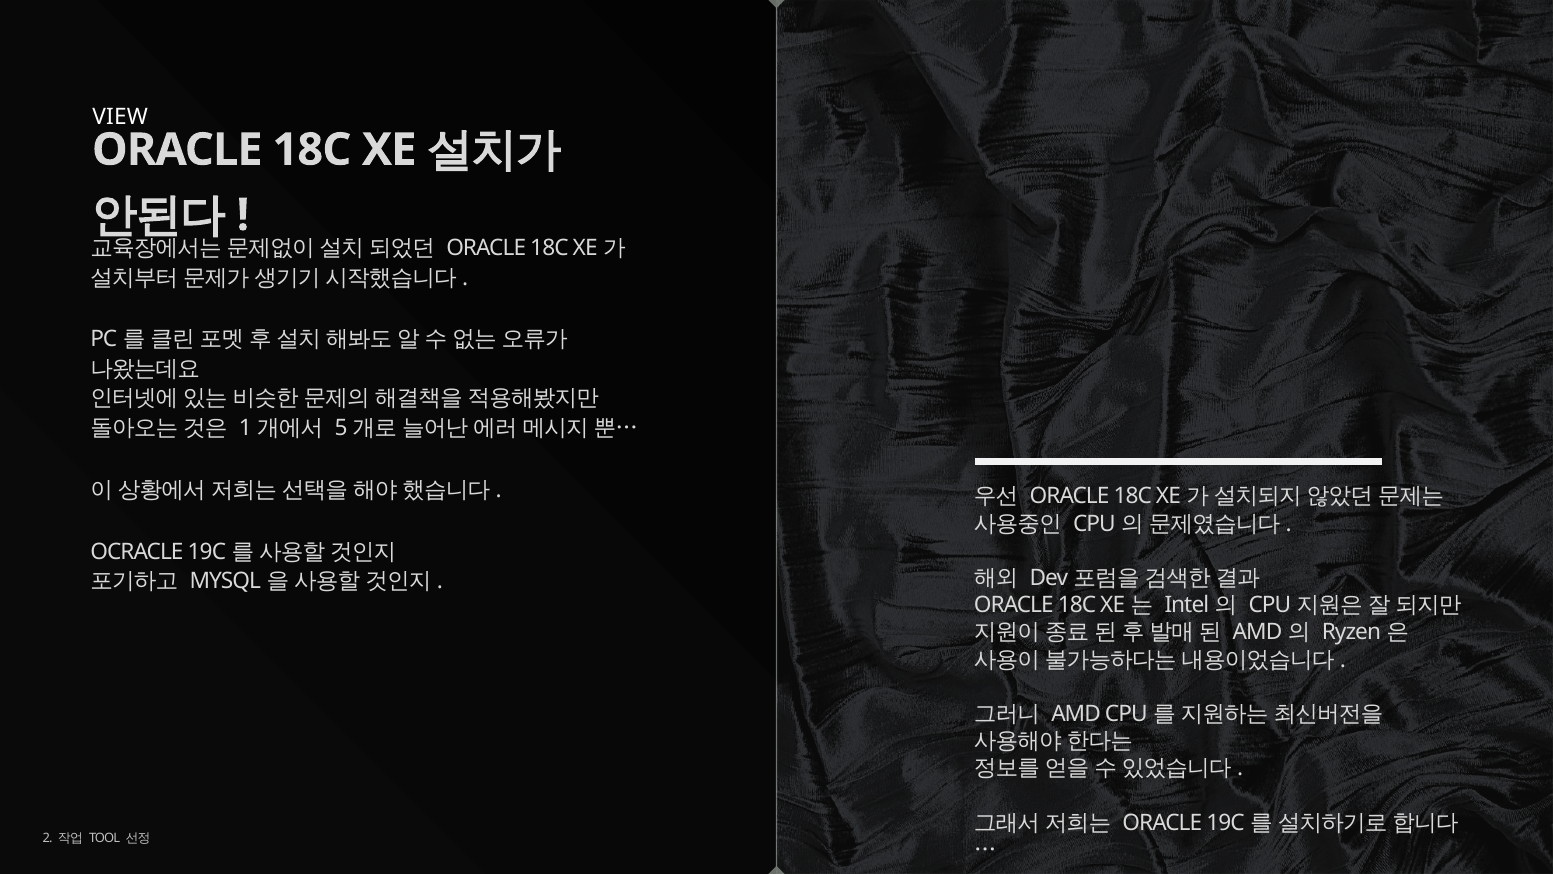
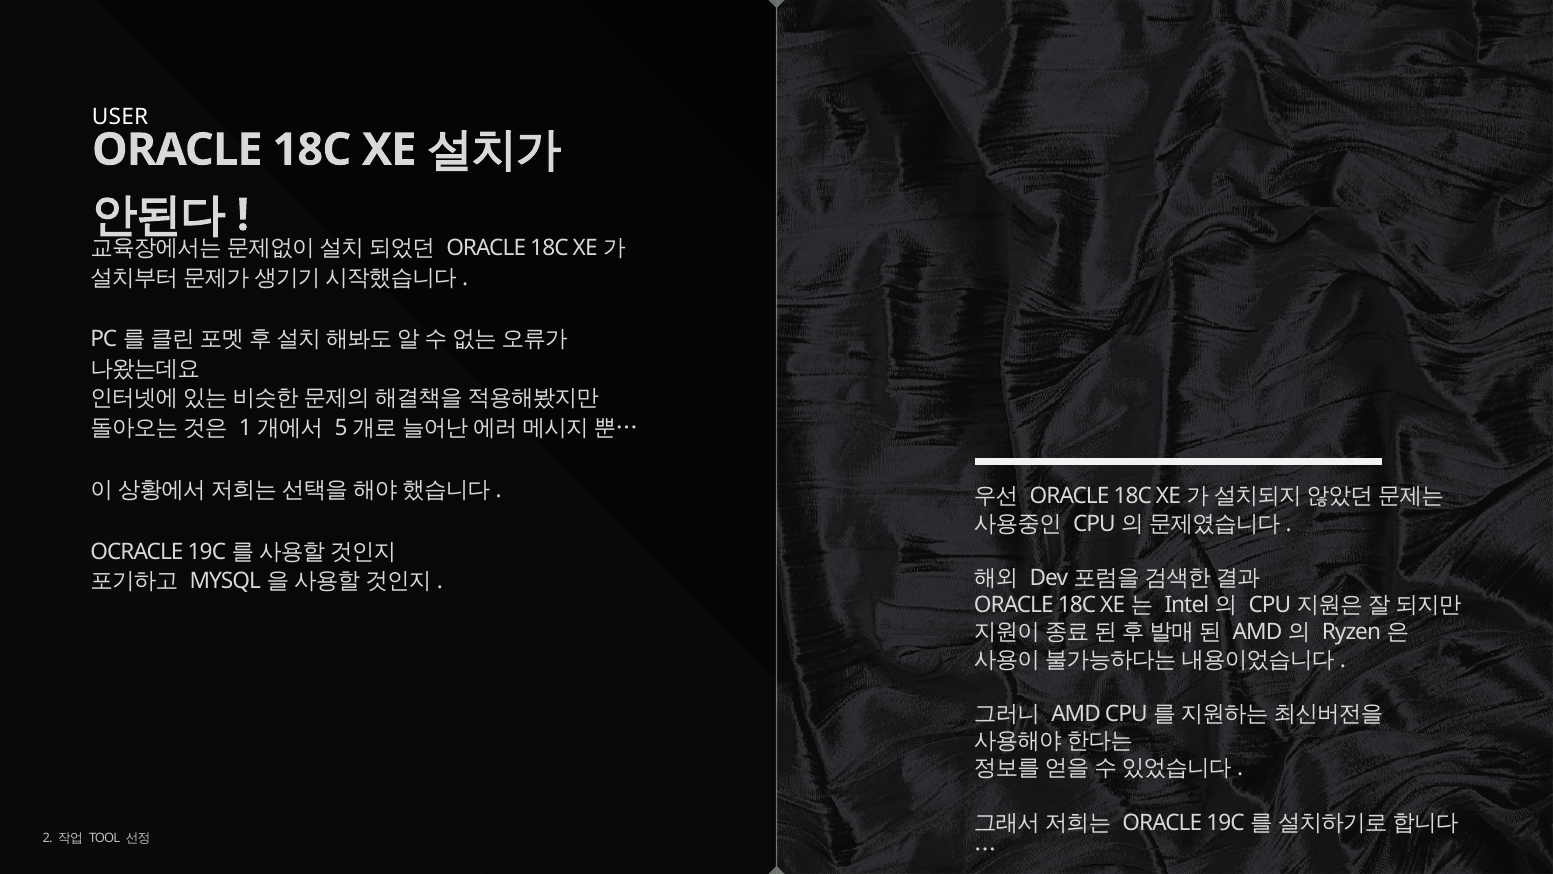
VIEW: VIEW -> USER (120, 117)
